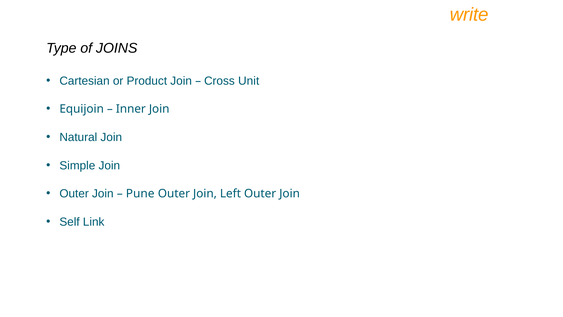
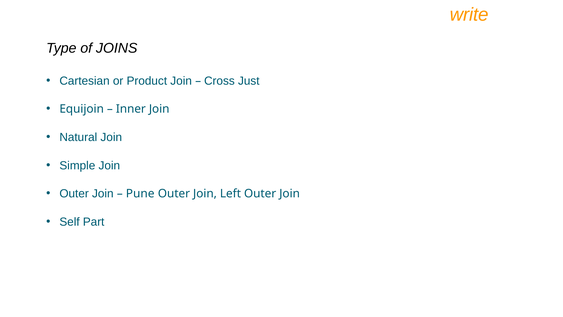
Unit: Unit -> Just (249, 81)
Link: Link -> Part (94, 222)
